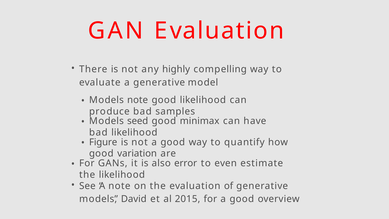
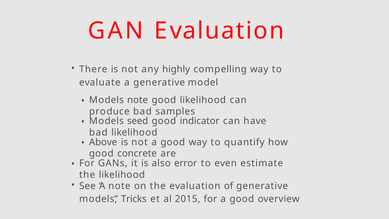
minimax: minimax -> indicator (200, 121)
Figure: Figure -> Above (103, 142)
variation: variation -> concrete (137, 153)
David: David -> Tricks (134, 199)
